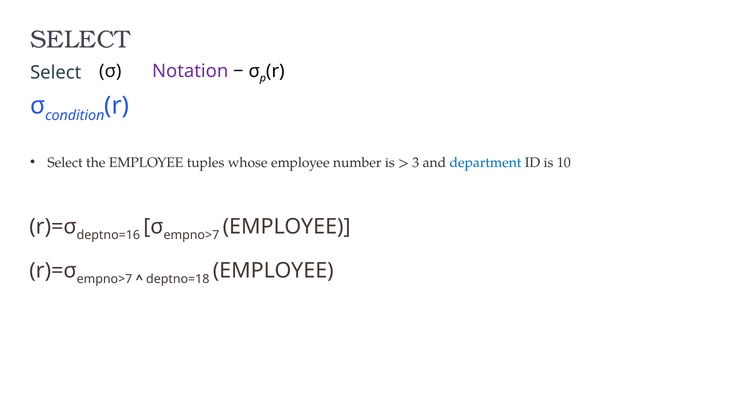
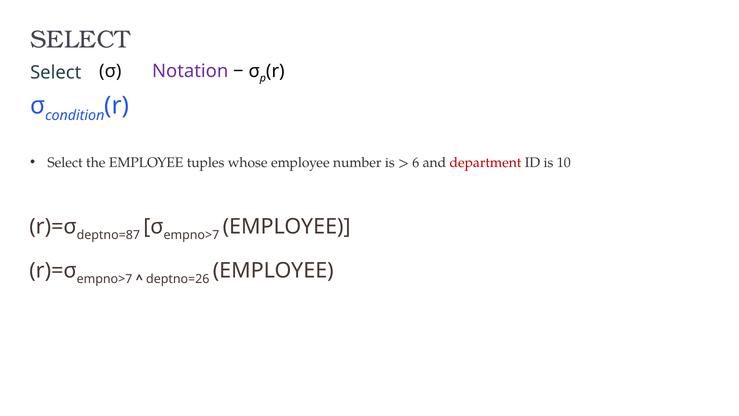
3: 3 -> 6 (416, 163)
department colour: blue -> red (485, 163)
deptno=16: deptno=16 -> deptno=87 (108, 235)
deptno=18: deptno=18 -> deptno=26 (178, 279)
